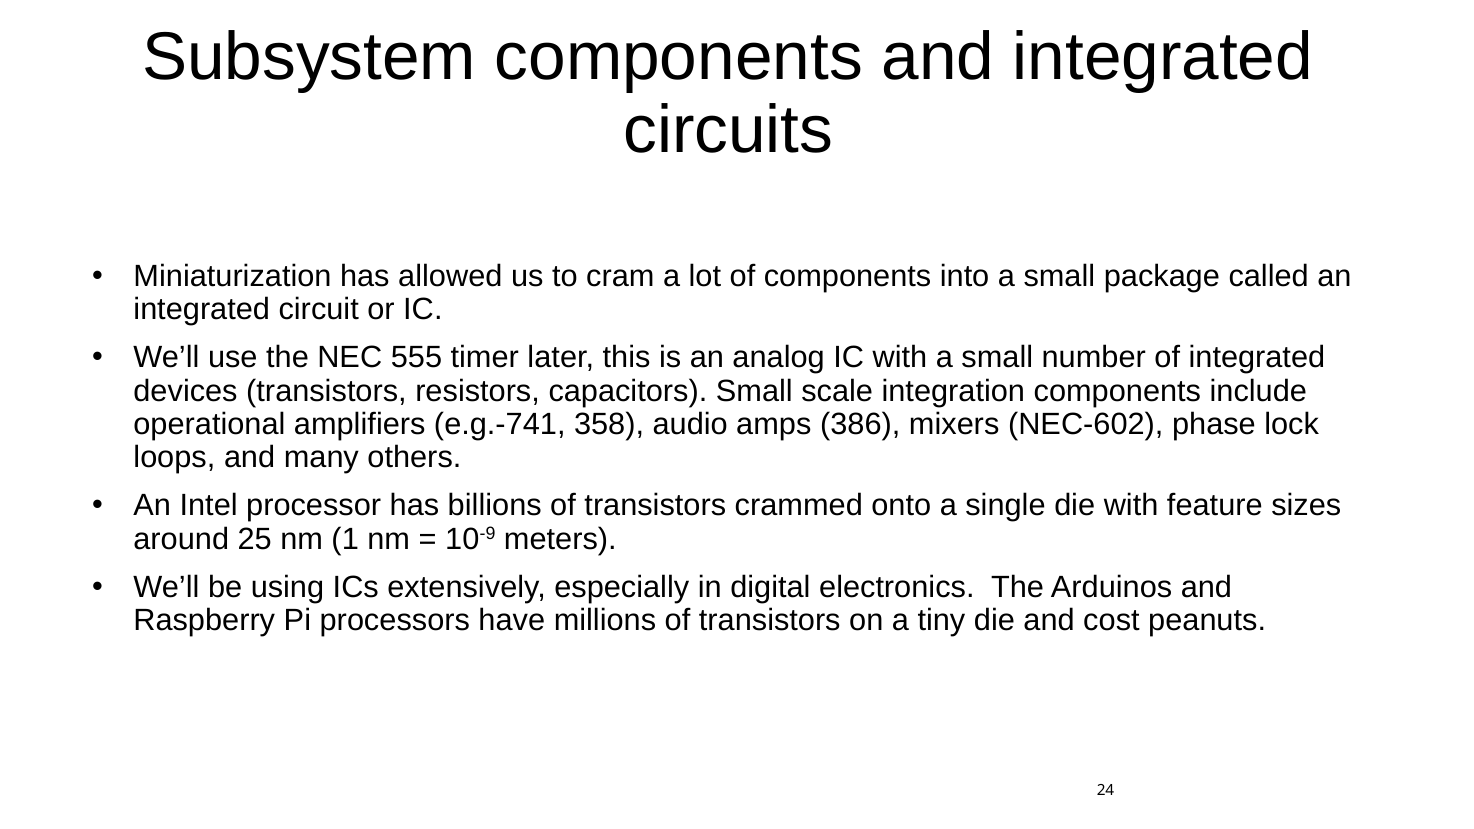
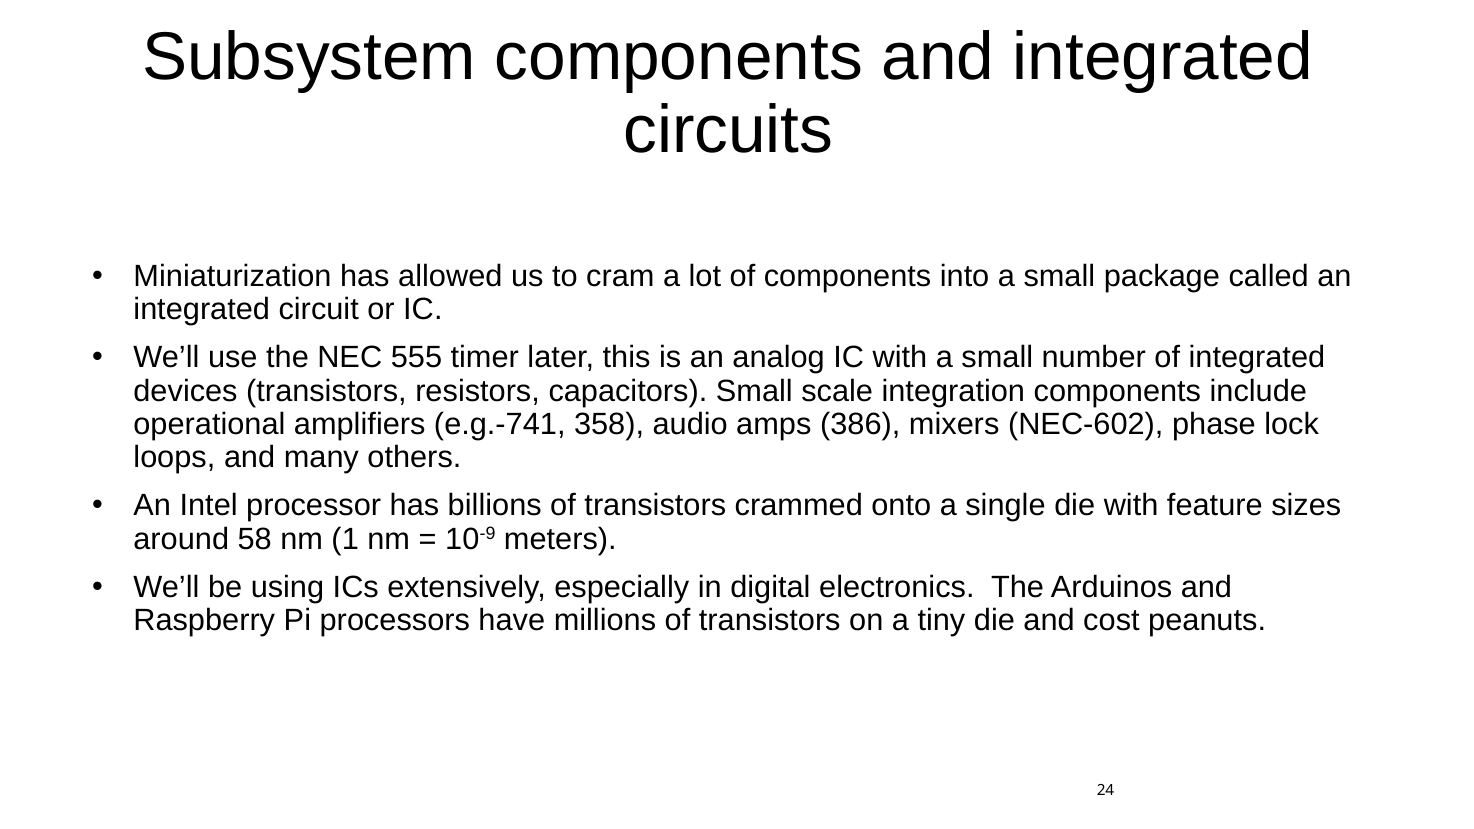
25: 25 -> 58 (255, 539)
